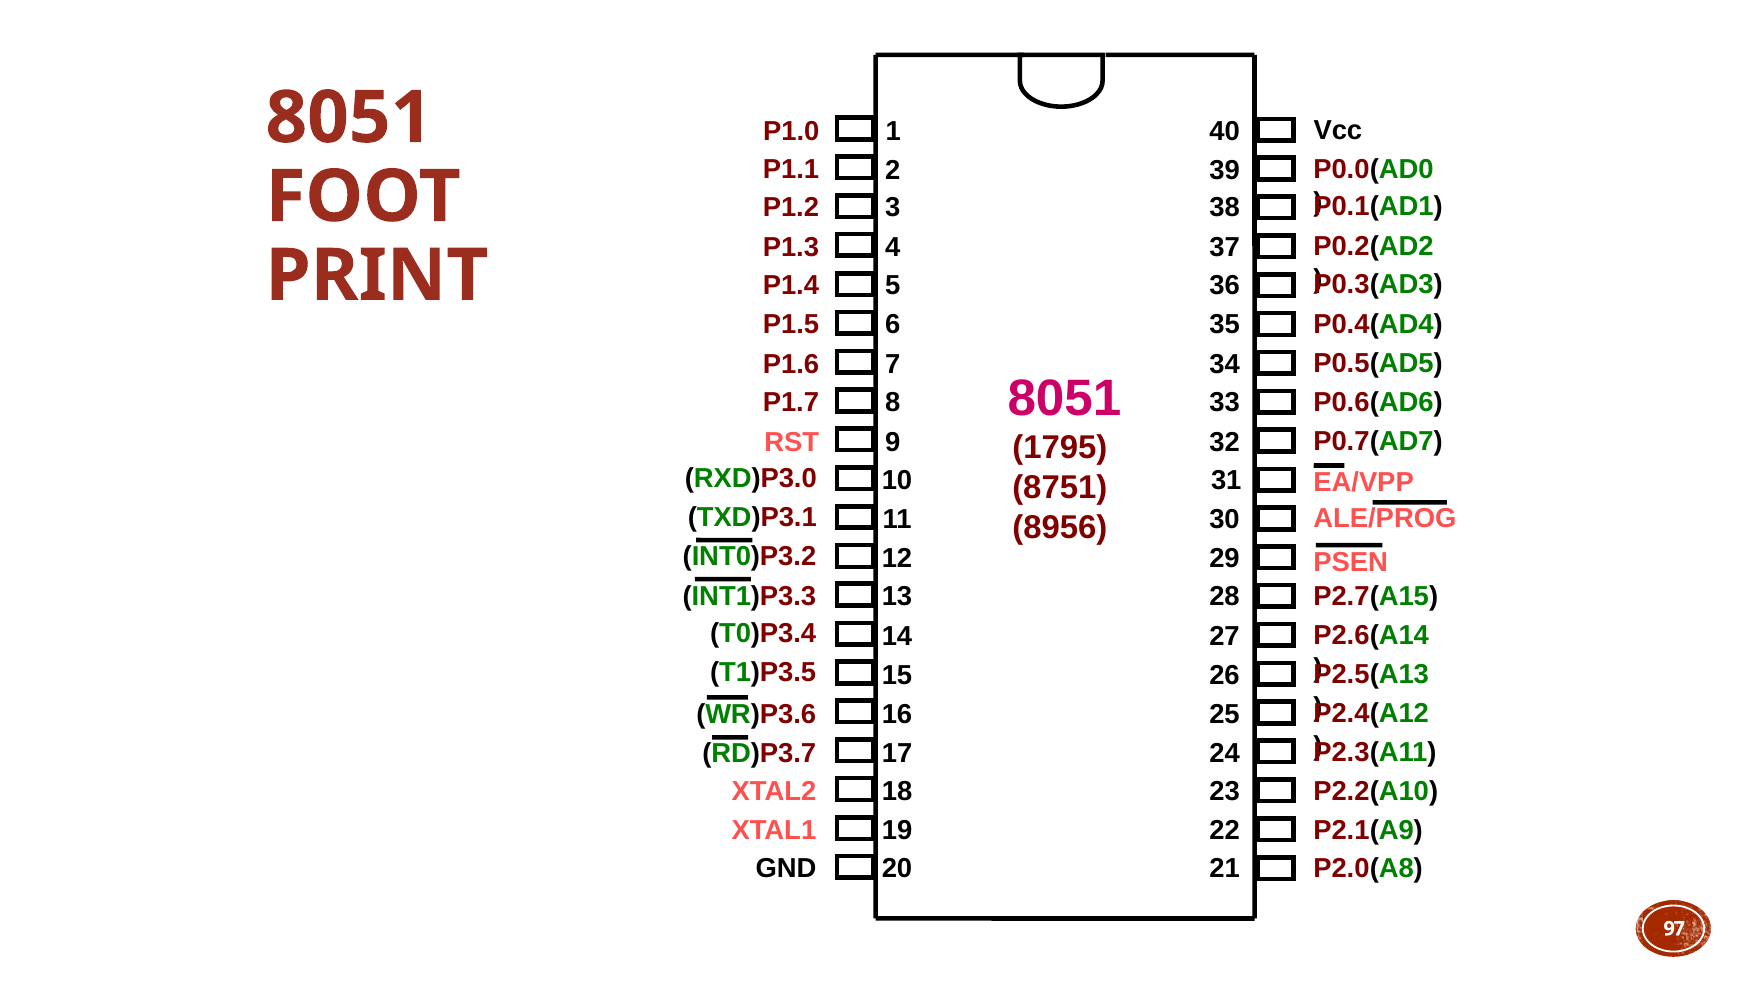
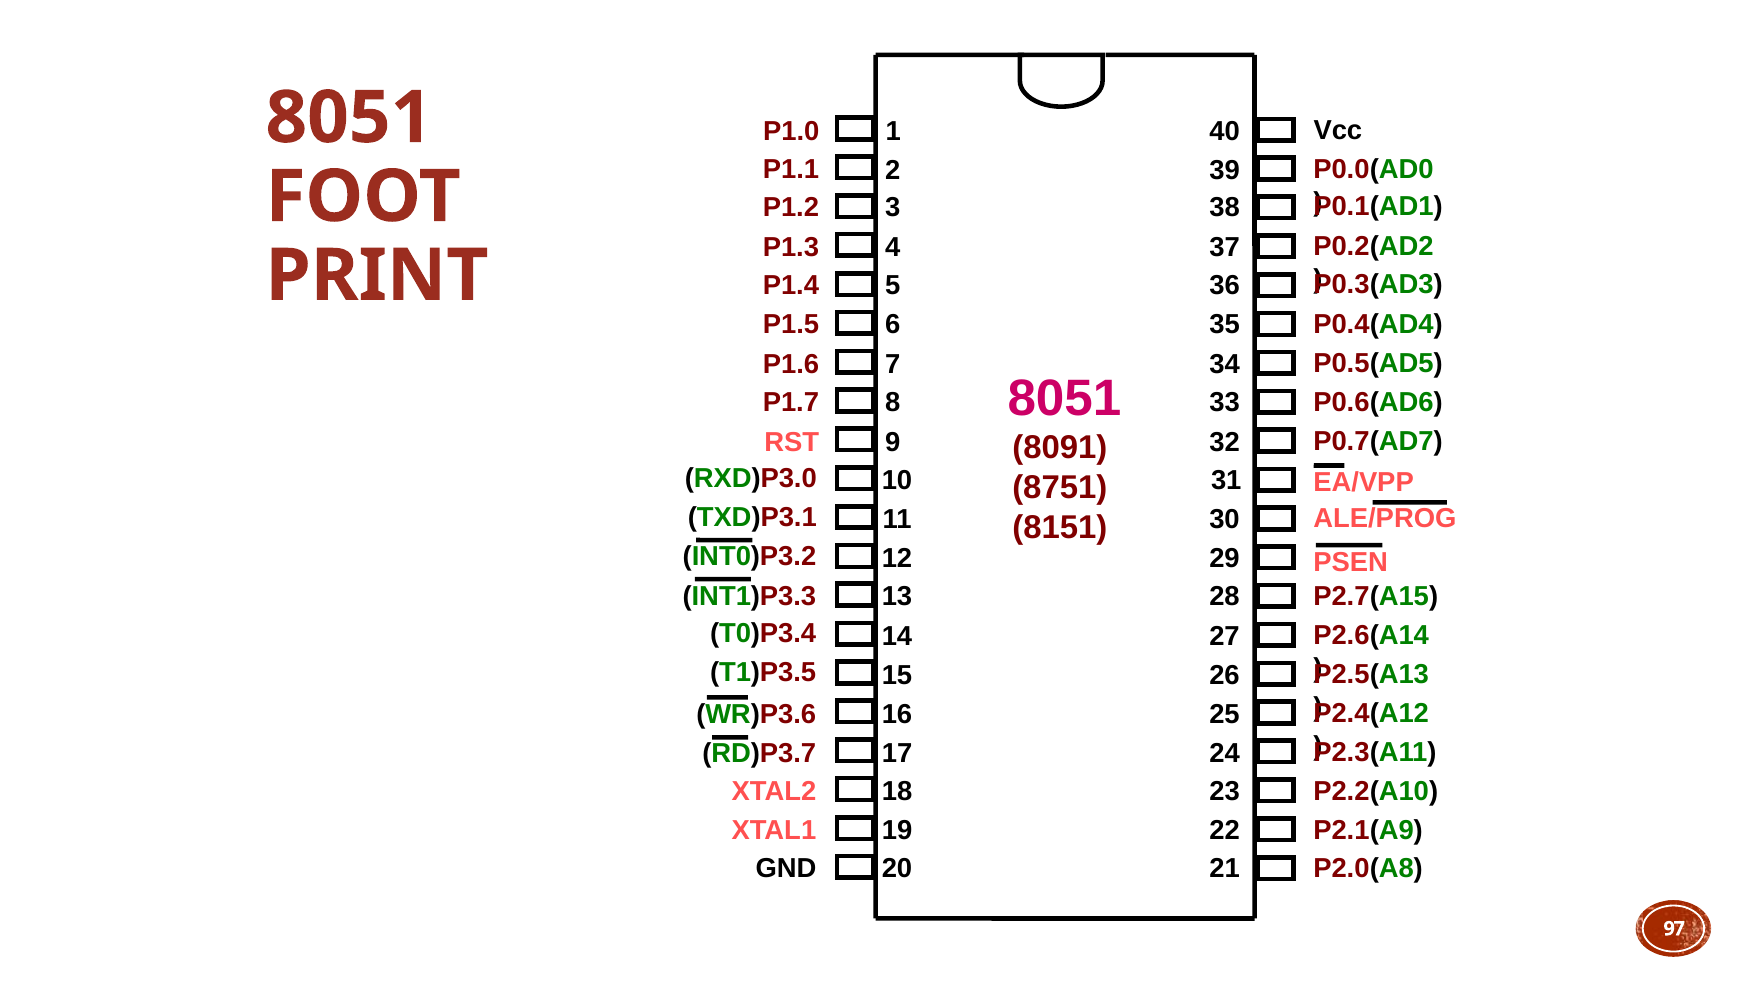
1795: 1795 -> 8091 (1060, 447)
8956: 8956 -> 8151 (1060, 528)
